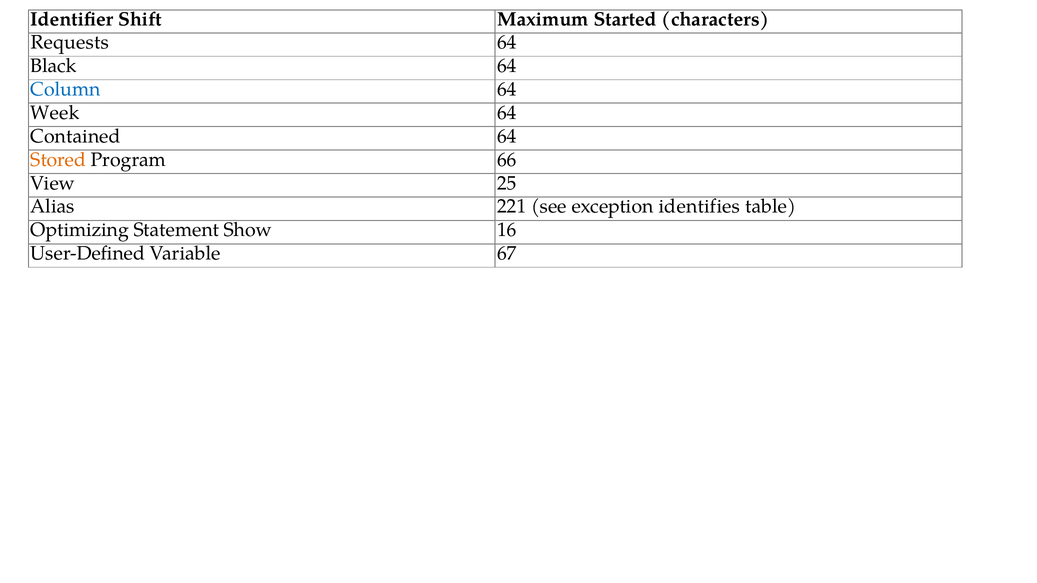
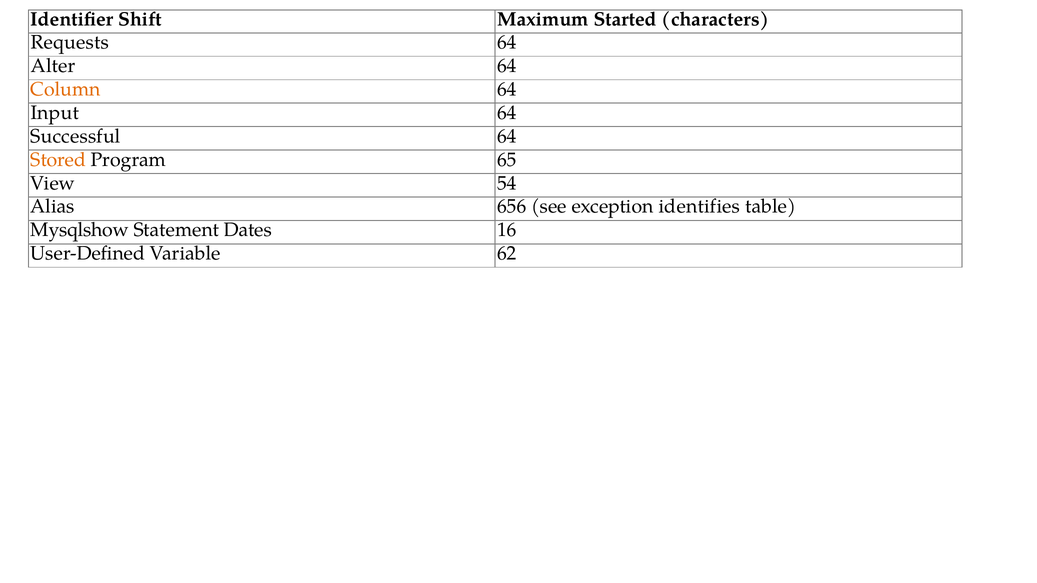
Black: Black -> Alter (53, 66)
Column colour: blue -> orange (66, 89)
Week: Week -> Input (55, 113)
Contained: Contained -> Successful (76, 136)
66: 66 -> 65 (507, 160)
25: 25 -> 54 (507, 183)
221: 221 -> 656 (512, 207)
Optimizing: Optimizing -> Mysqlshow (80, 230)
Show: Show -> Dates (248, 230)
67: 67 -> 62 (507, 254)
